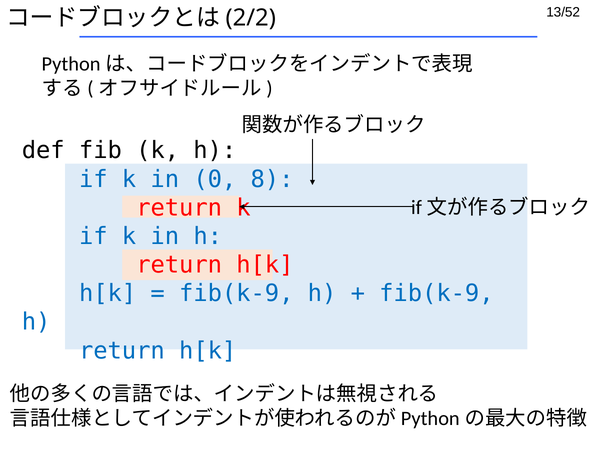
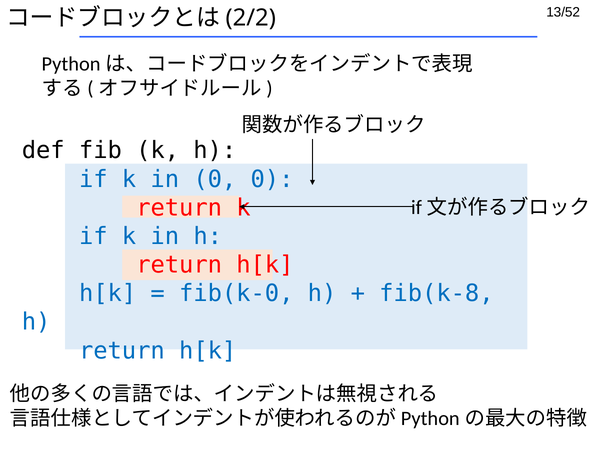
0 8: 8 -> 0 (272, 179)
fib(k-9: fib(k-9 -> fib(k-0 (236, 293)
fib(k-9: fib(k-9 -> fib(k-8 (436, 293)
